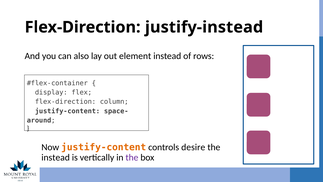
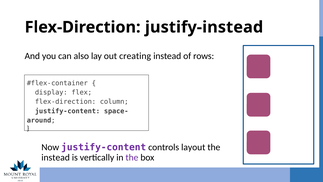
element: element -> creating (135, 56)
justify-content colour: orange -> purple (104, 147)
desire: desire -> layout (193, 147)
